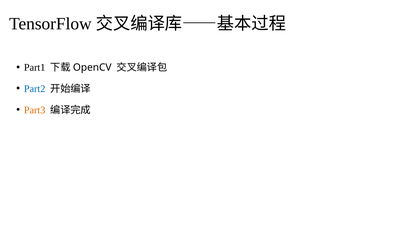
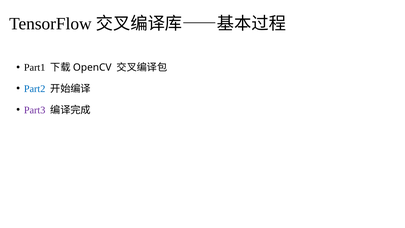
Part3 colour: orange -> purple (35, 110)
